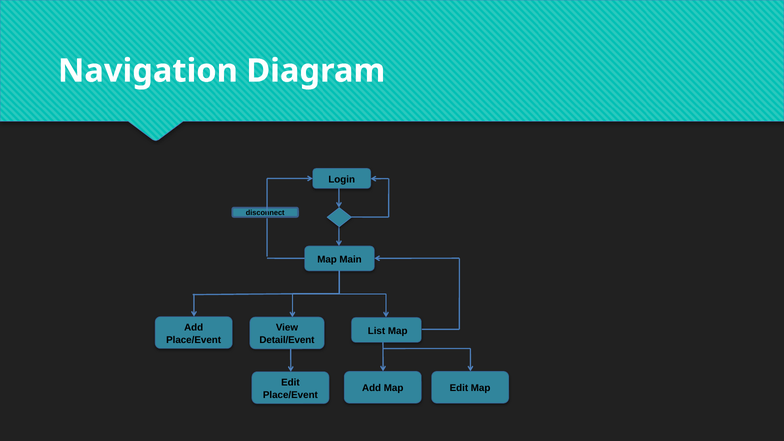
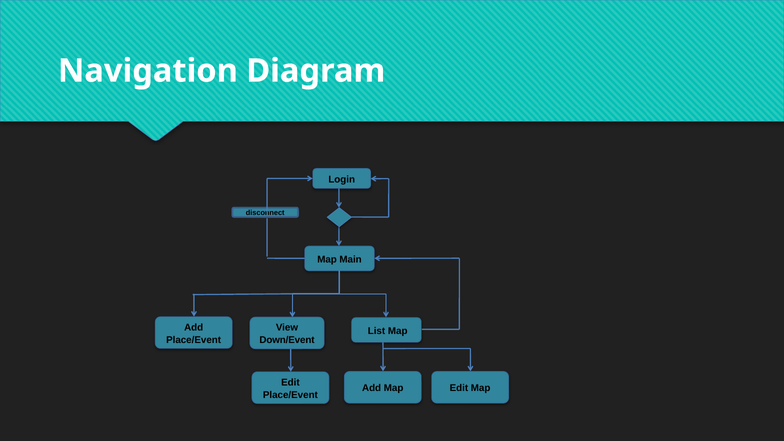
Detail/Event: Detail/Event -> Down/Event (287, 340)
